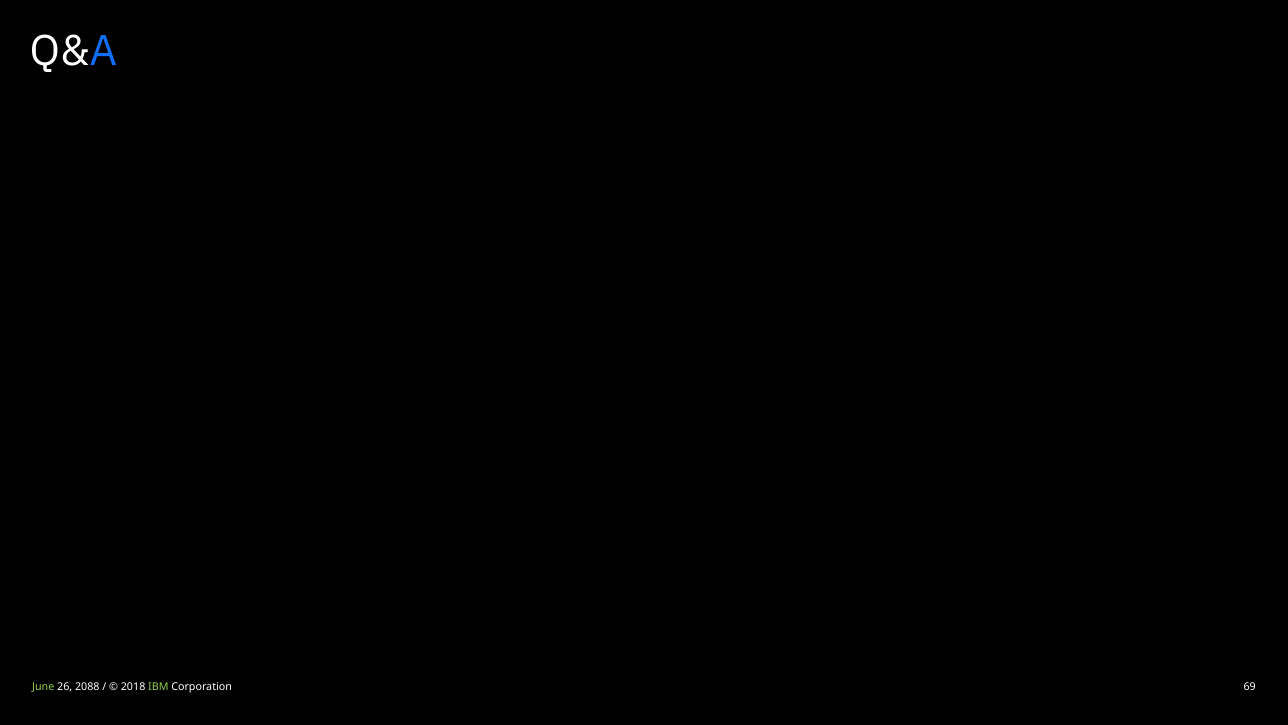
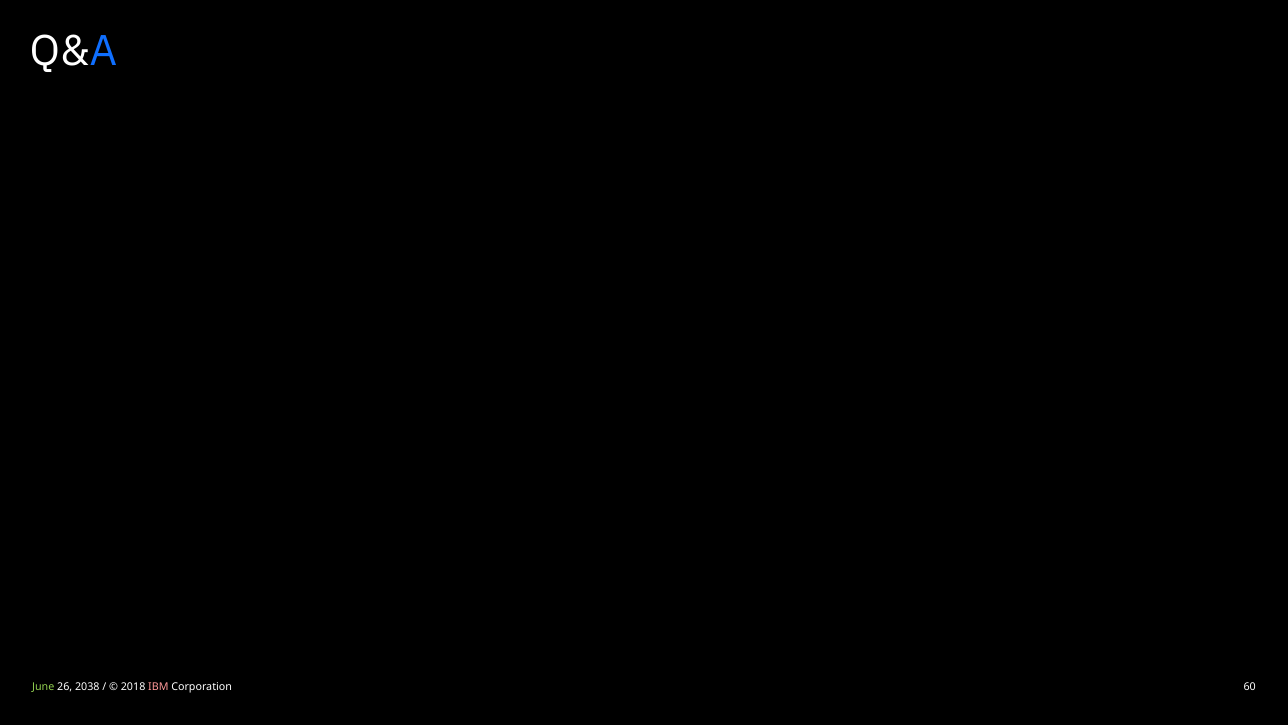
2088: 2088 -> 2038 (87, 687)
IBM colour: light green -> pink (158, 687)
69: 69 -> 60 (1250, 687)
